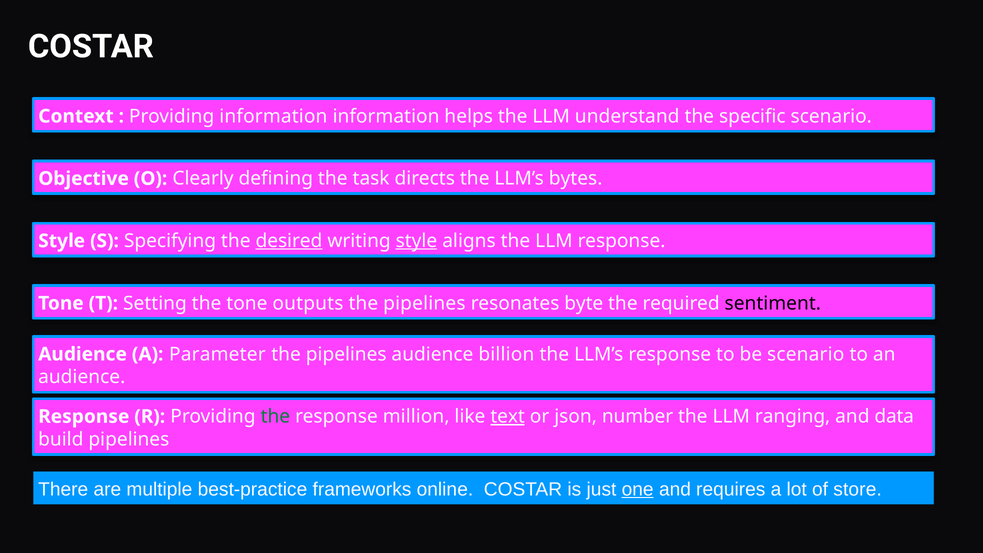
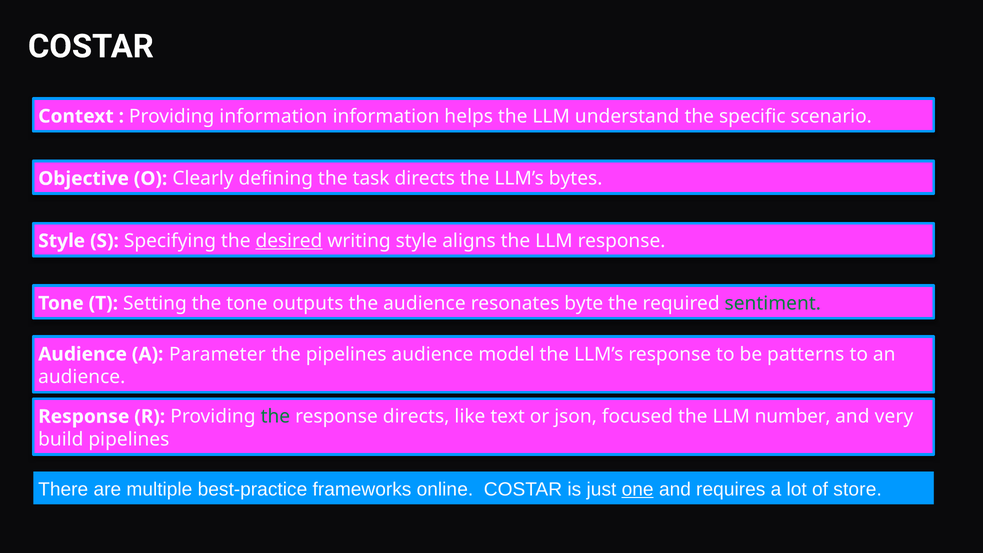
style underline: present -> none (416, 241)
pipelines: pipelines -> audience (424, 303)
sentiment colour: black -> green (773, 303)
billion: billion -> model (507, 354)
be scenario: scenario -> patterns (806, 354)
response million: million -> directs (416, 416)
text underline: present -> none (508, 416)
number: number -> focused (637, 416)
ranging: ranging -> number (793, 416)
data: data -> very (894, 416)
